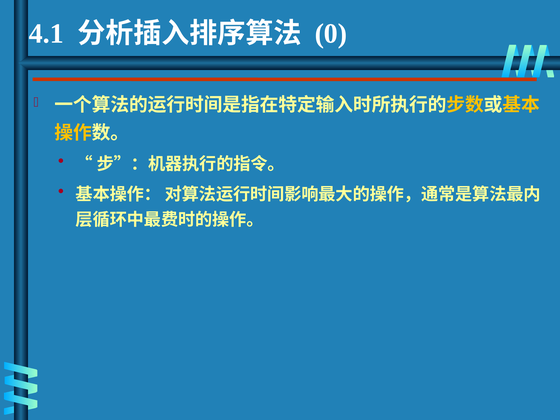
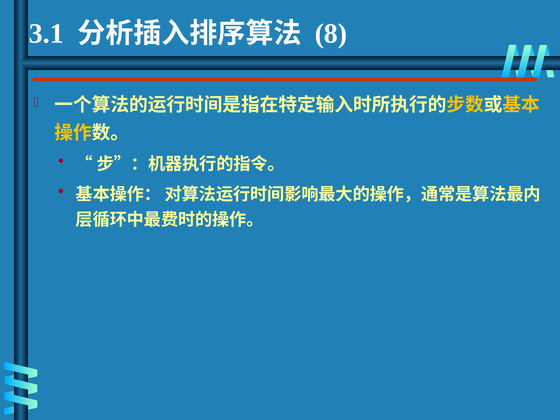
4.1: 4.1 -> 3.1 (46, 34)
0: 0 -> 8 (331, 34)
